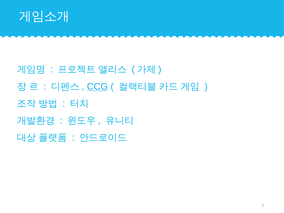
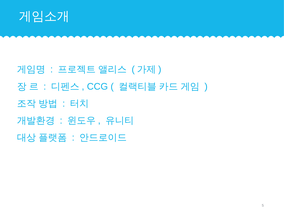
CCG underline: present -> none (97, 87)
